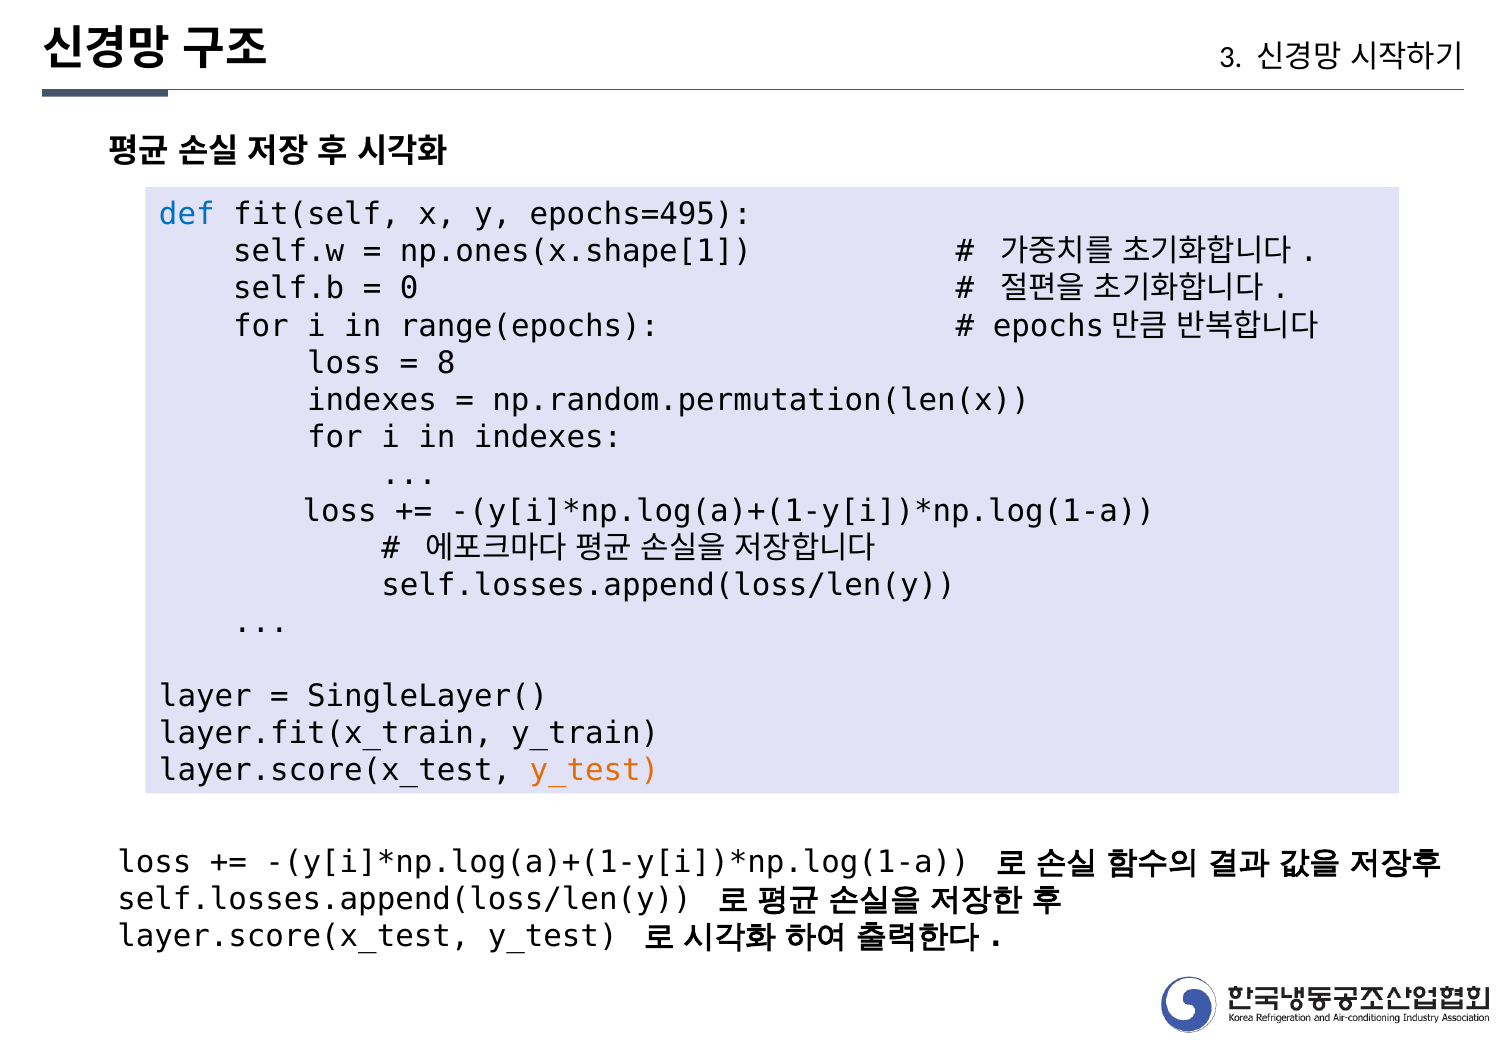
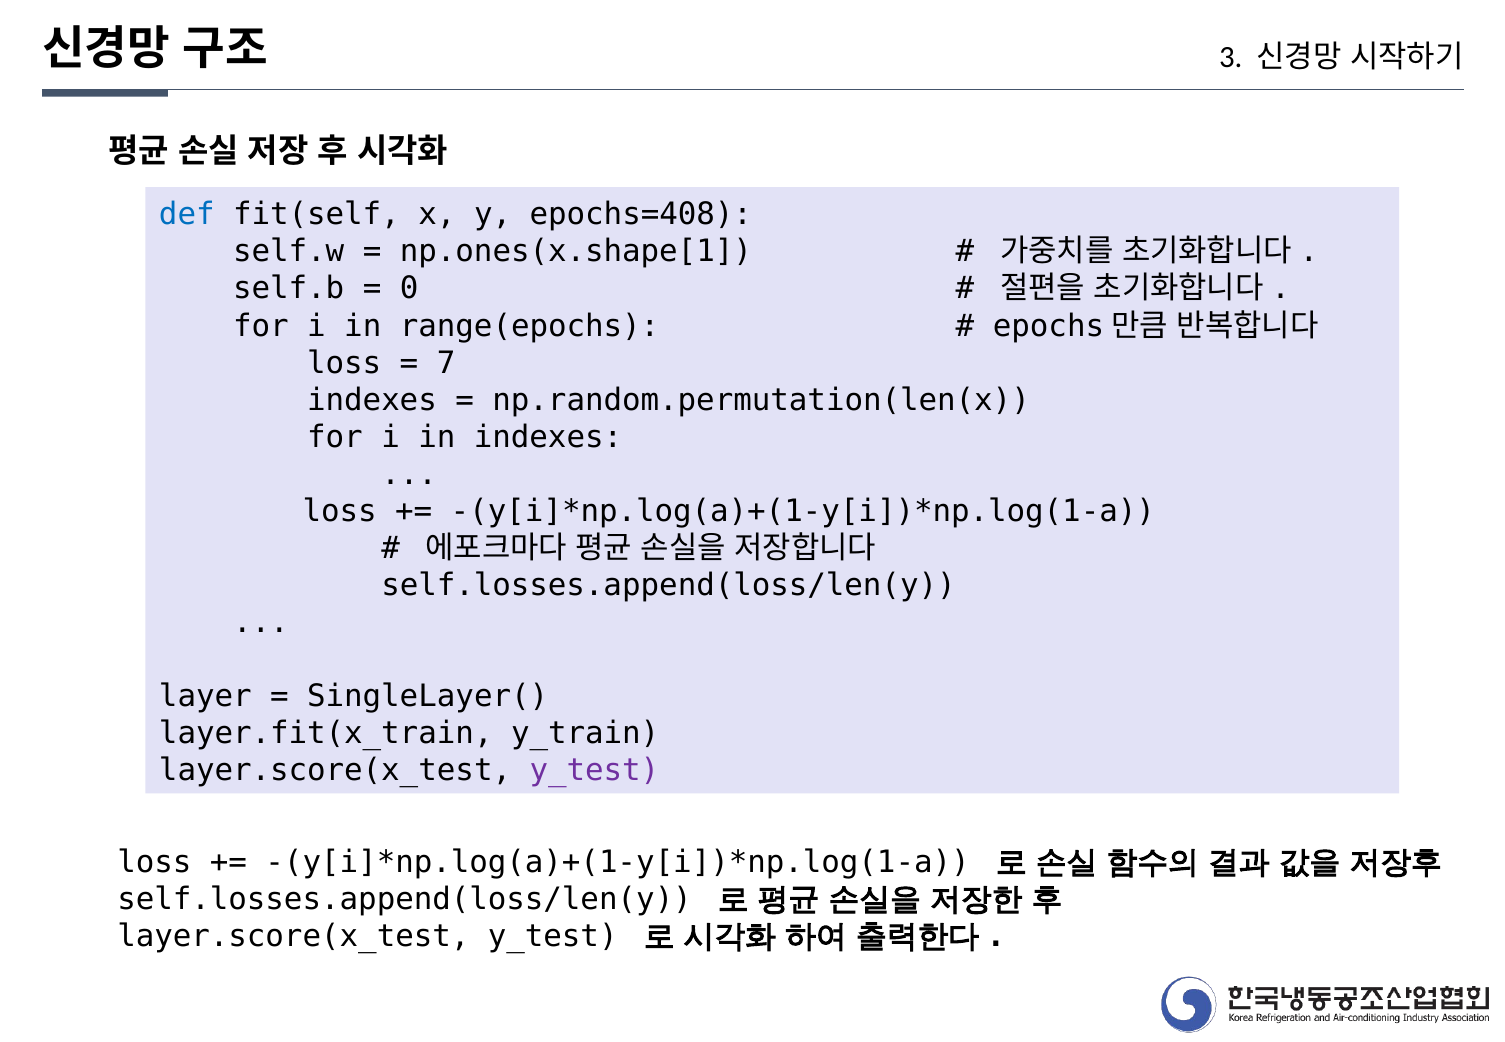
epochs=495: epochs=495 -> epochs=408 (641, 215)
8: 8 -> 7 (446, 363)
y_test colour: orange -> purple (594, 770)
